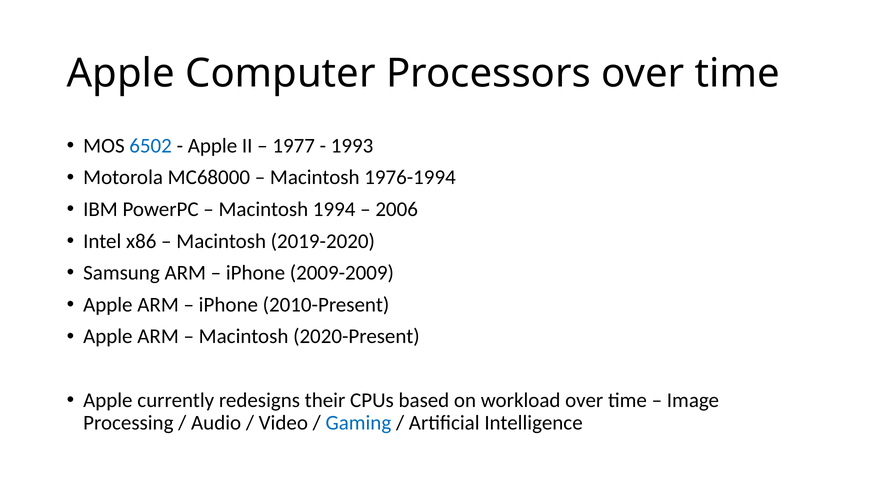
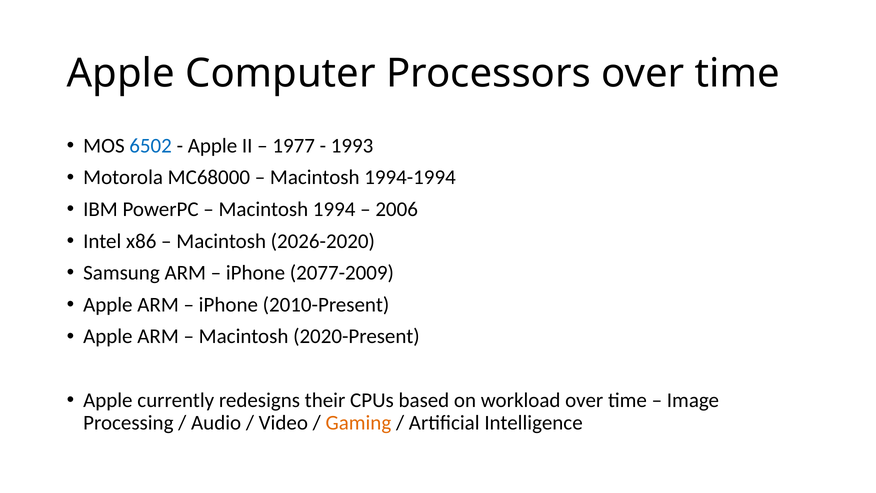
1976-1994: 1976-1994 -> 1994-1994 (410, 177)
2019-2020: 2019-2020 -> 2026-2020 (323, 241)
2009-2009: 2009-2009 -> 2077-2009 (342, 273)
Gaming colour: blue -> orange (358, 423)
